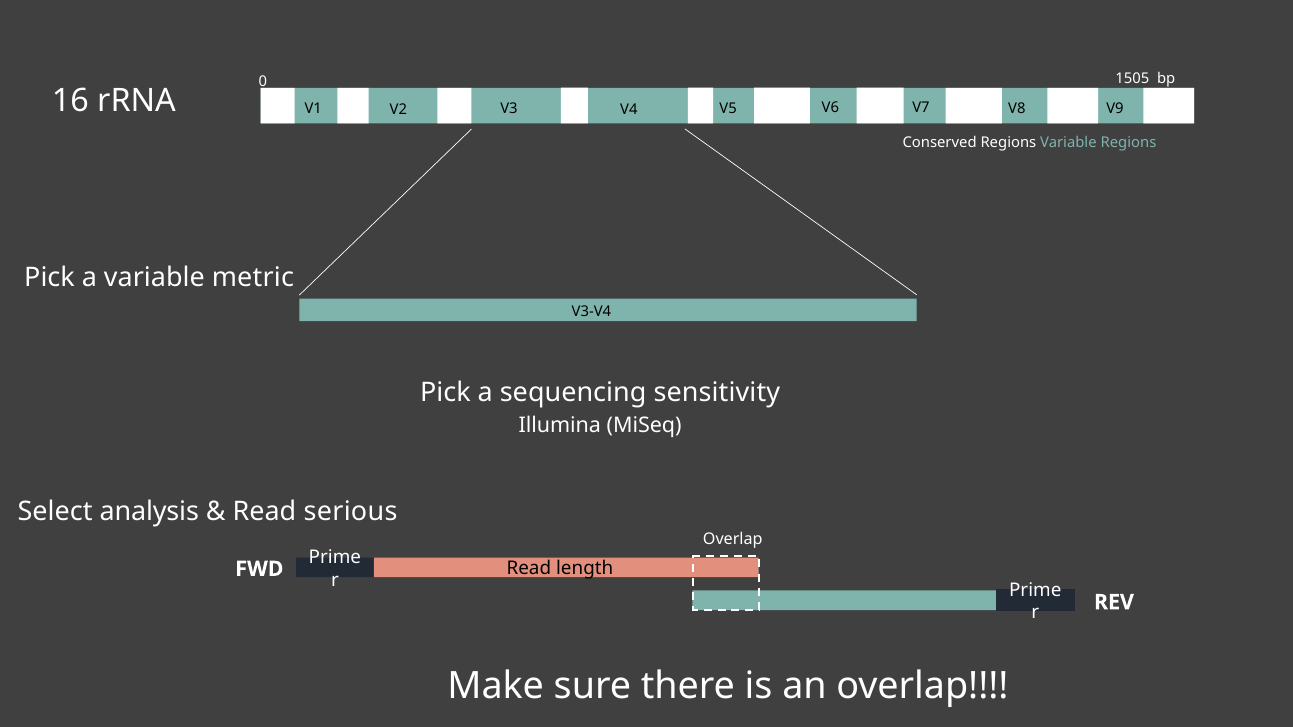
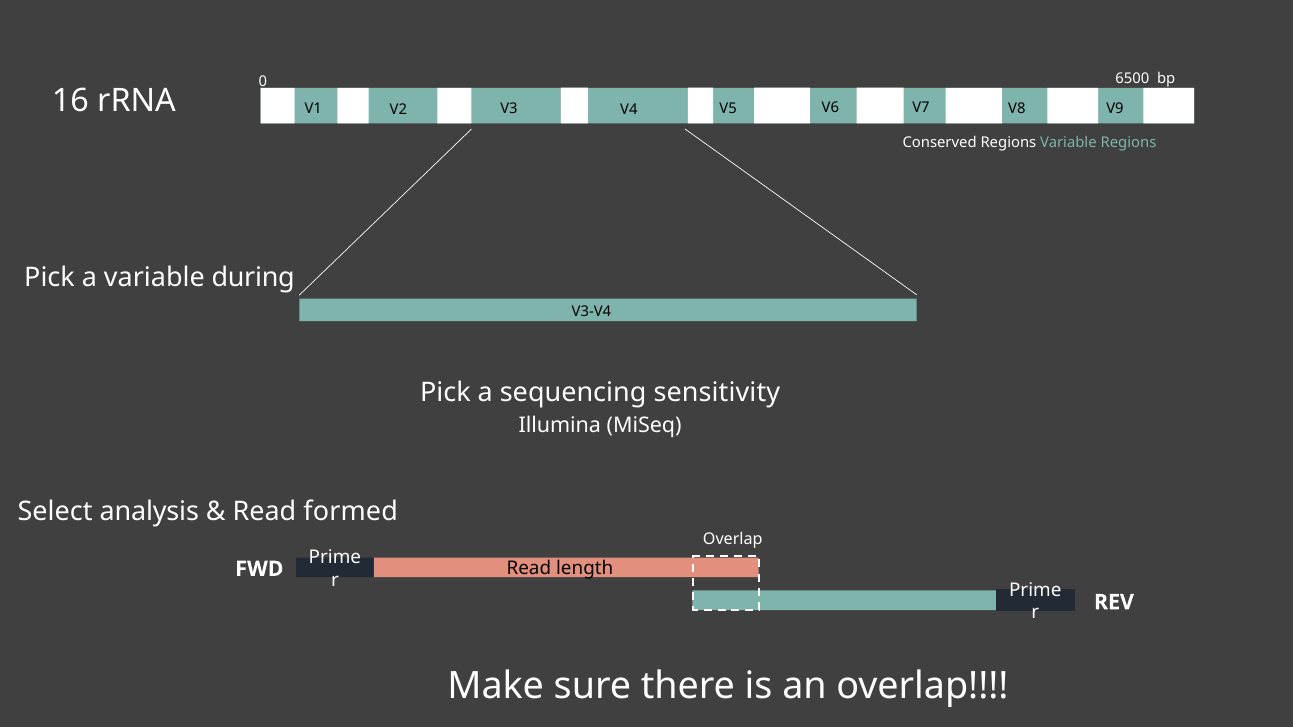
1505: 1505 -> 6500 (1132, 79)
metric: metric -> during (253, 277)
serious: serious -> formed (351, 512)
